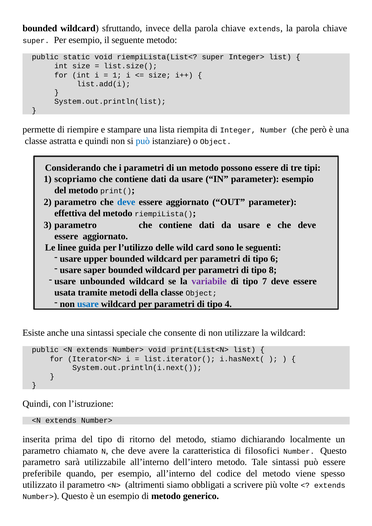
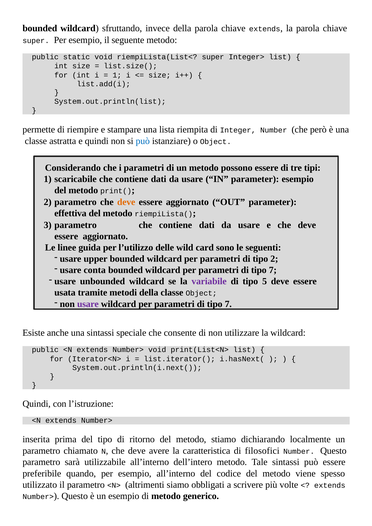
scopriamo: scopriamo -> scaricabile (75, 179)
deve colour: blue -> orange (126, 202)
tipo 6: 6 -> 2 (274, 259)
saper: saper -> conta (95, 270)
8: 8 -> 7 (273, 270)
7: 7 -> 5 (265, 281)
usare colour: blue -> purple (88, 304)
4: 4 -> 7 (228, 304)
